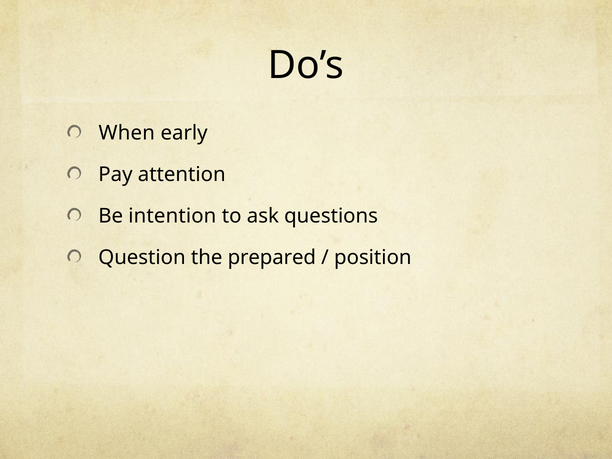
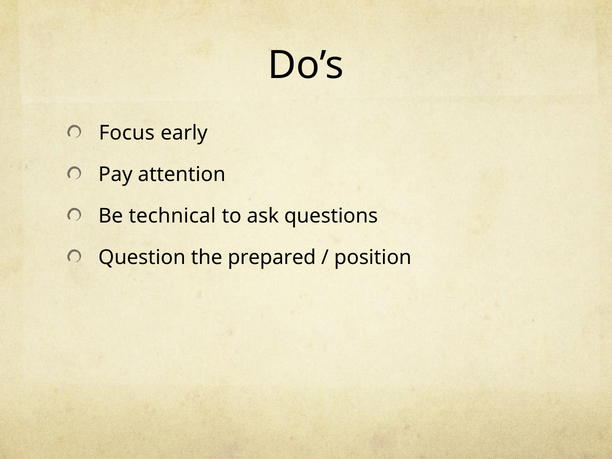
When: When -> Focus (127, 133)
intention: intention -> technical (172, 216)
